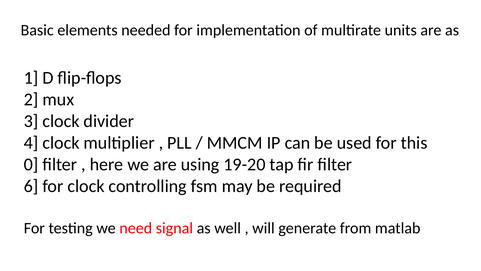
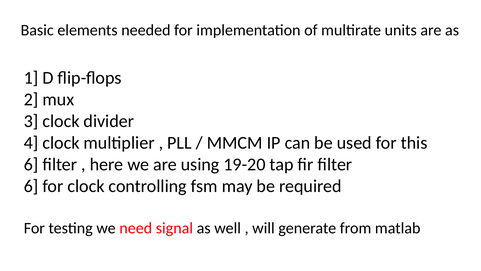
0: 0 -> 6 (31, 164)
